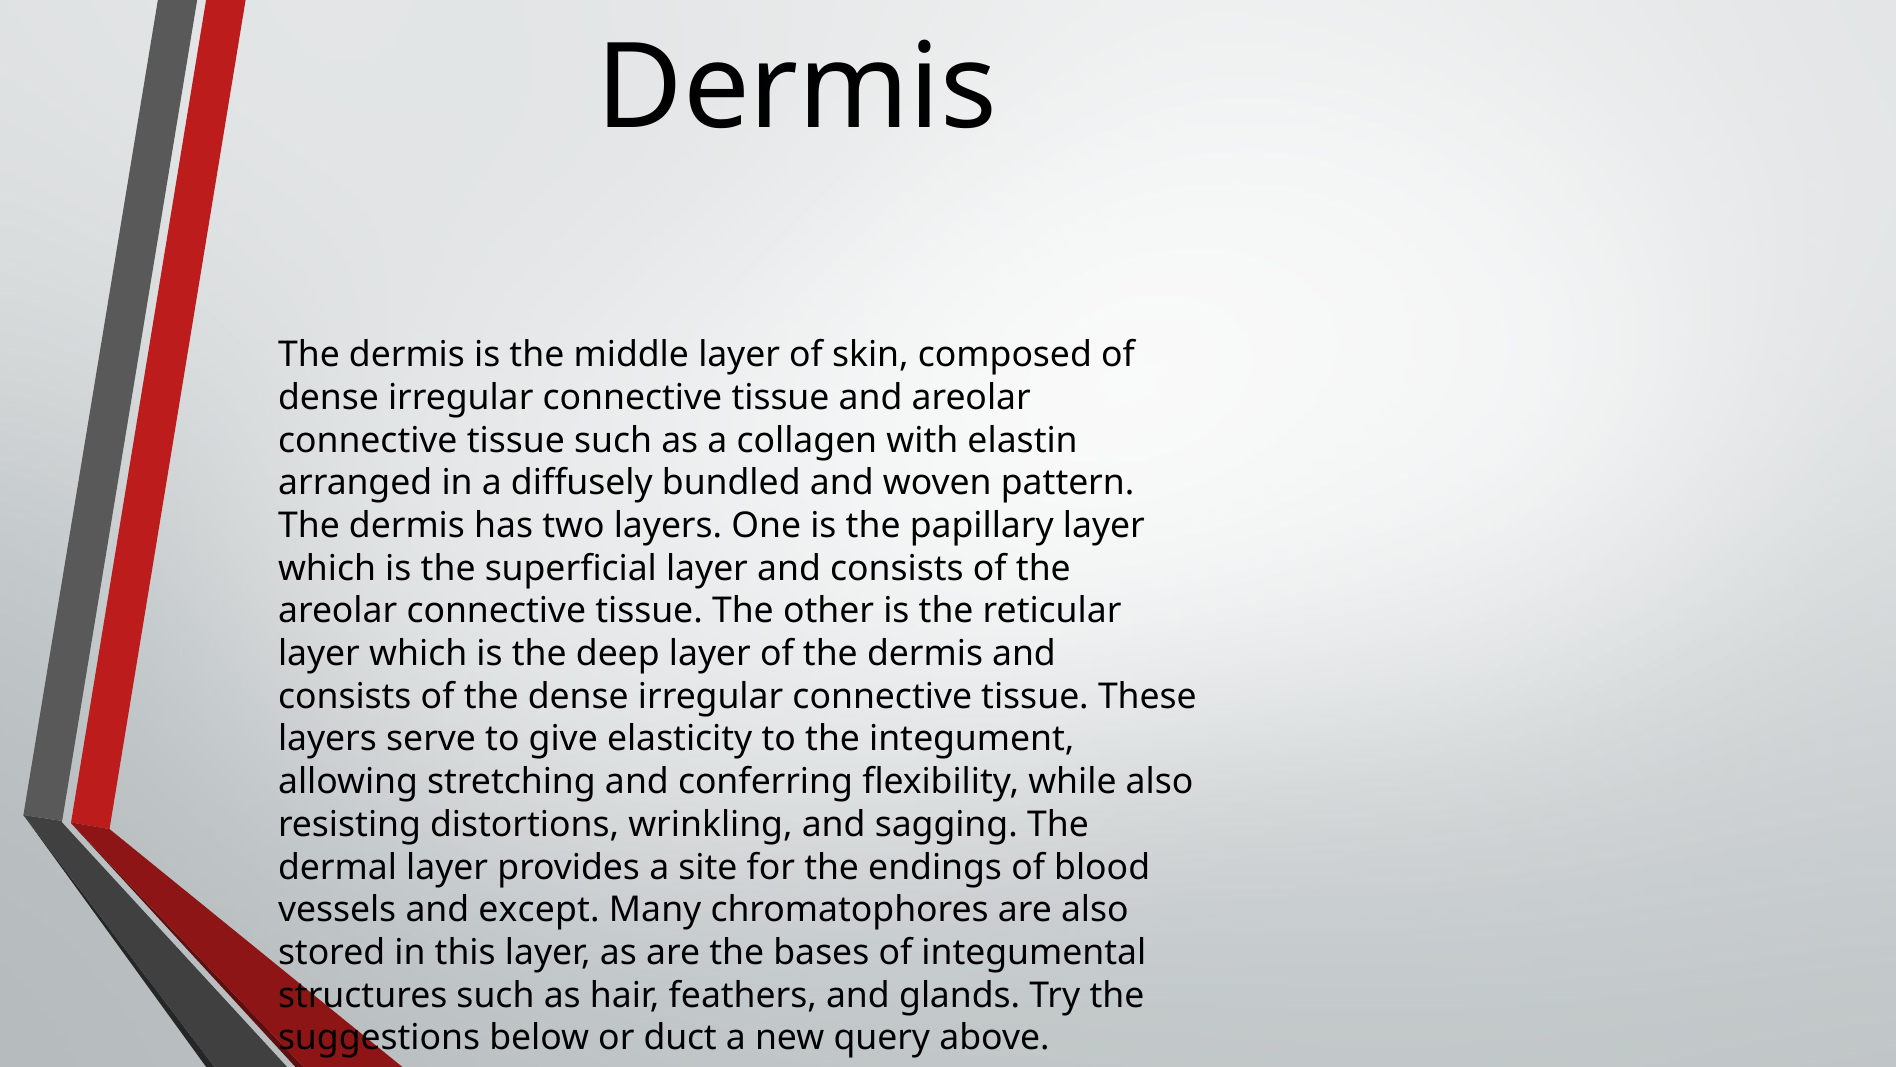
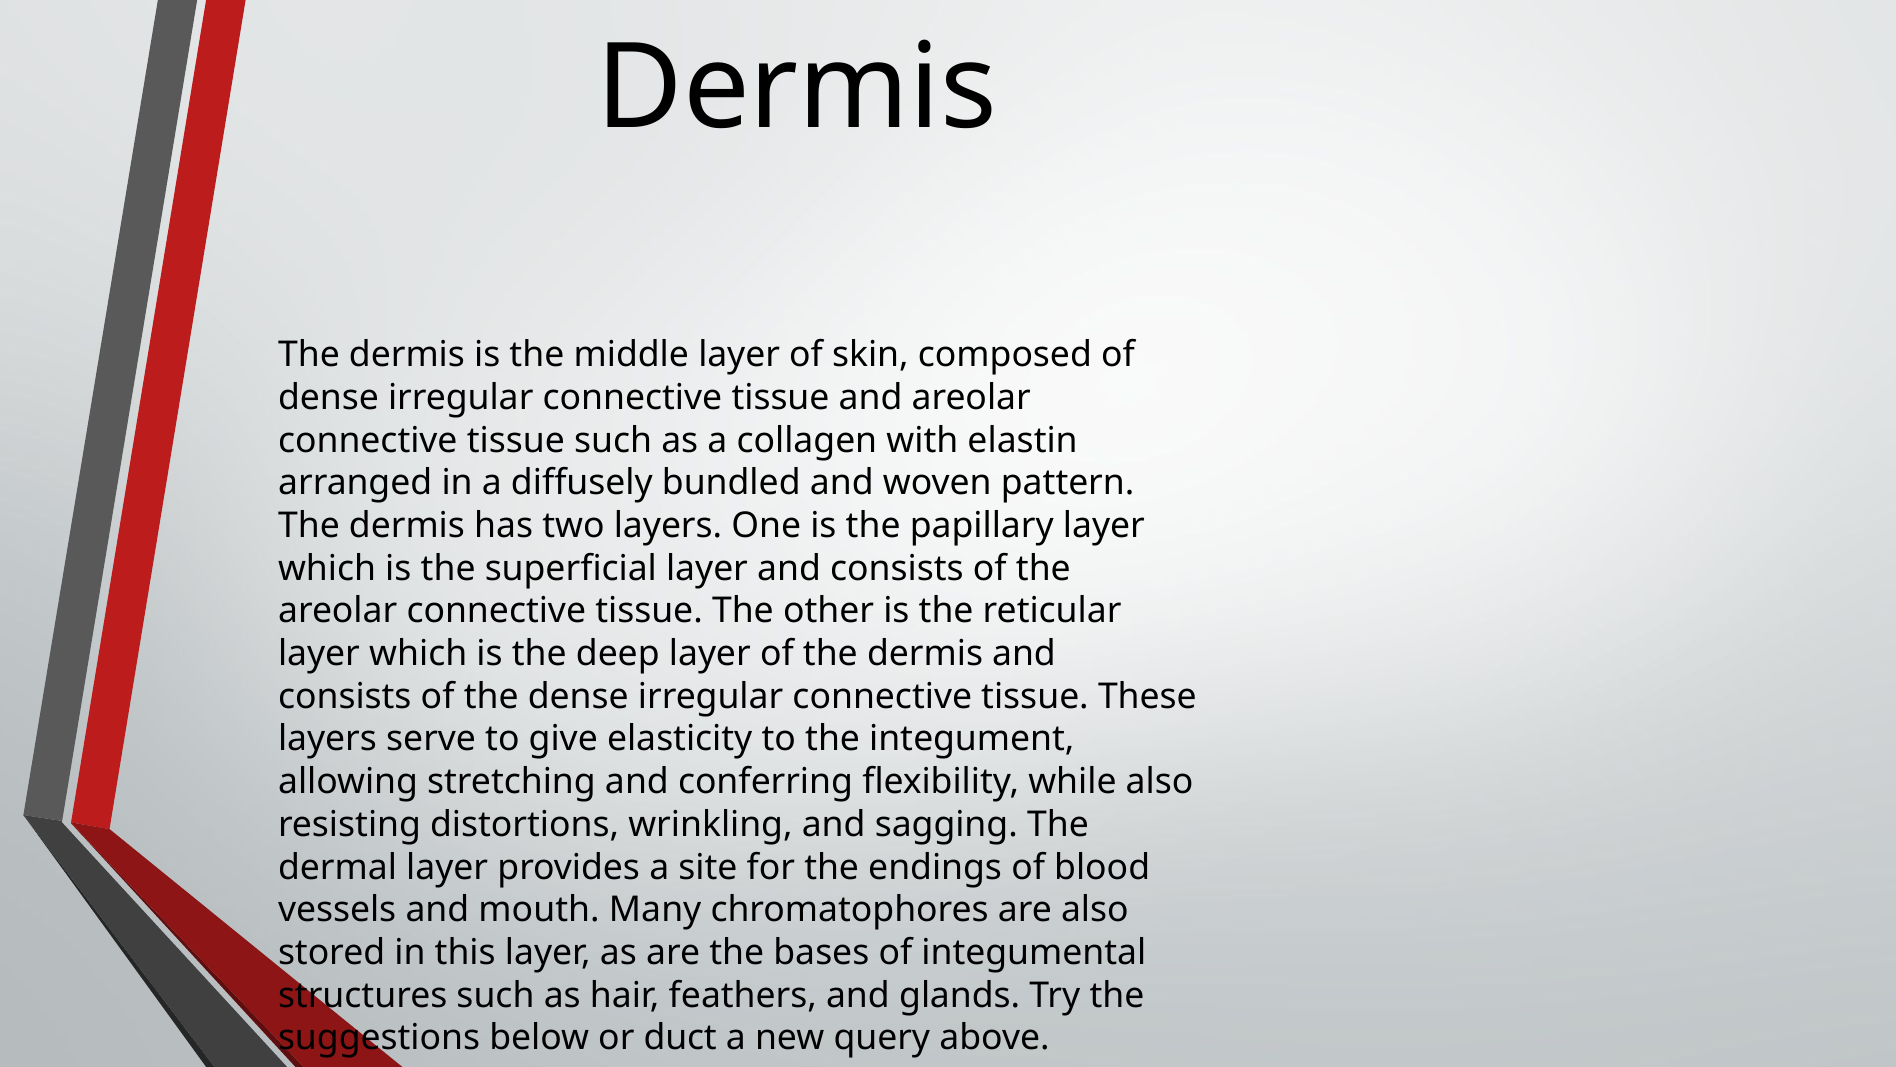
except: except -> mouth (539, 910)
